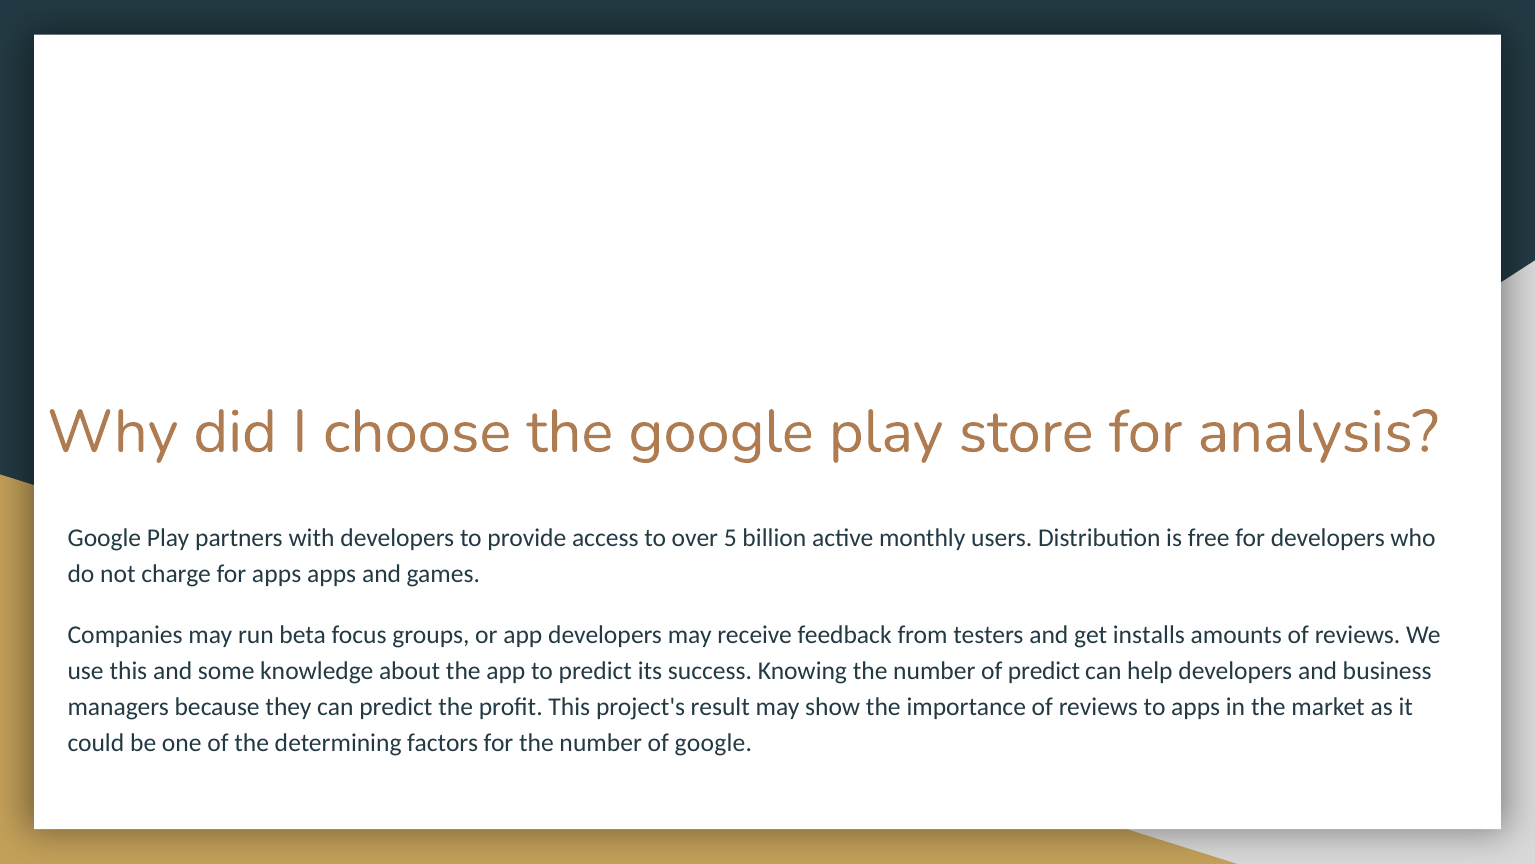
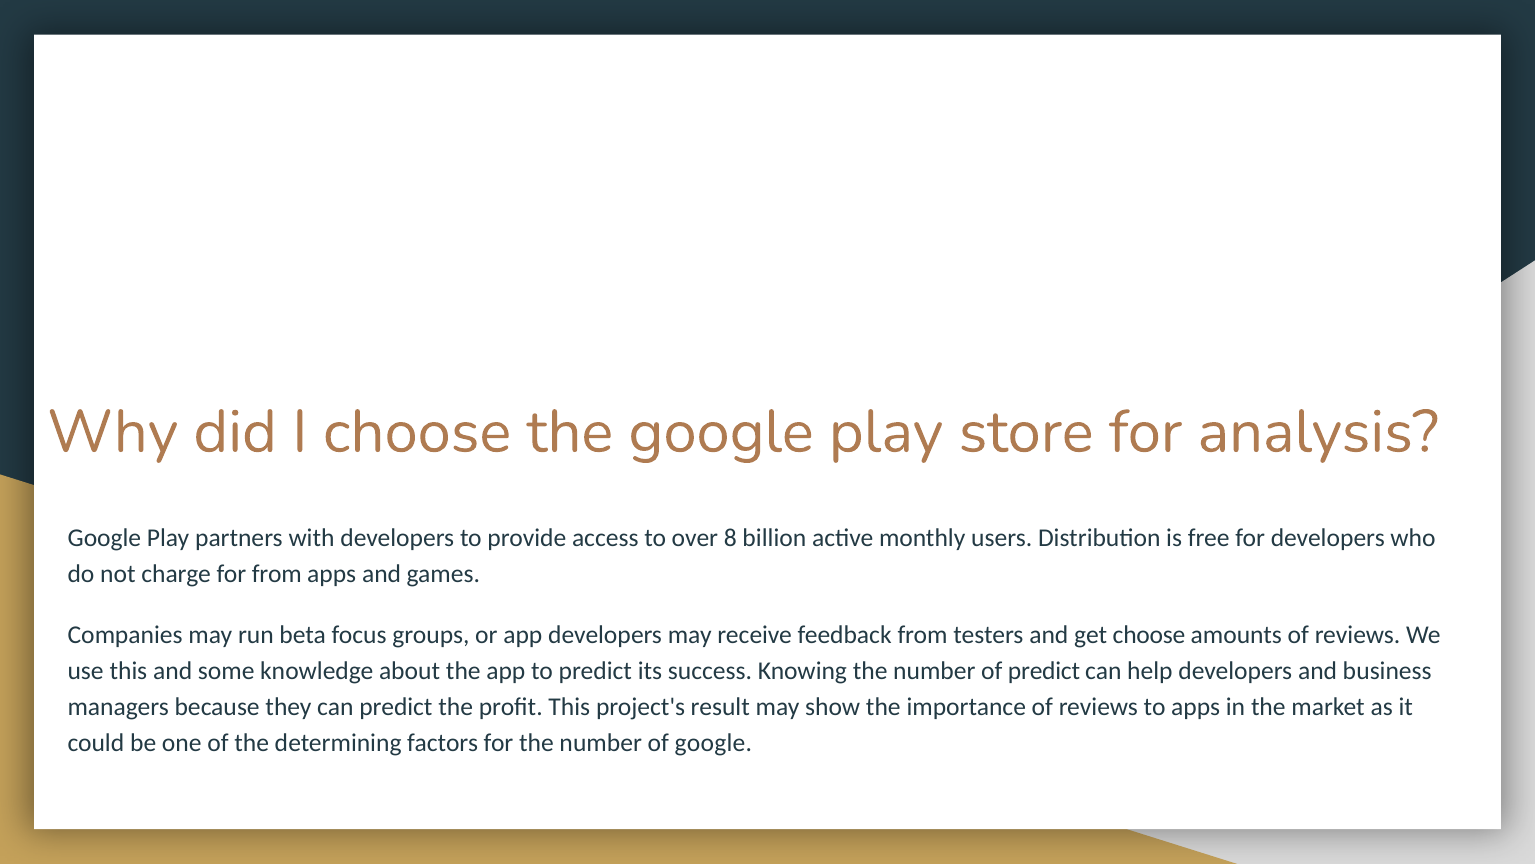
5: 5 -> 8 (730, 537)
for apps: apps -> from (277, 573)
get installs: installs -> choose (1149, 635)
